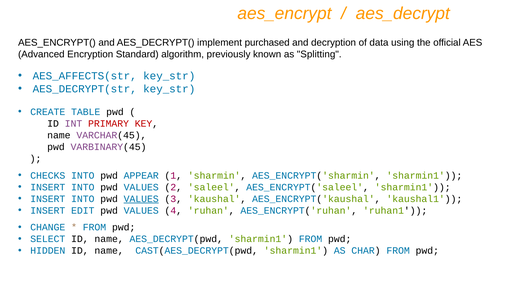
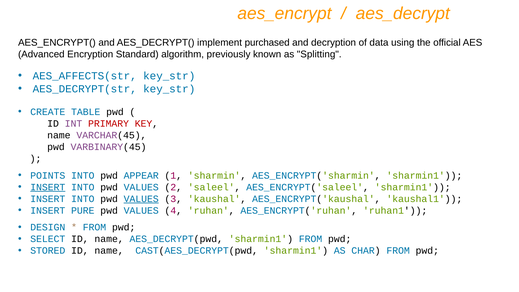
CHECKS: CHECKS -> POINTS (48, 175)
INSERT underline: none -> present (48, 187)
EDIT: EDIT -> PURE (83, 210)
CHANGE: CHANGE -> DESIGN (48, 227)
HIDDEN: HIDDEN -> STORED (48, 251)
